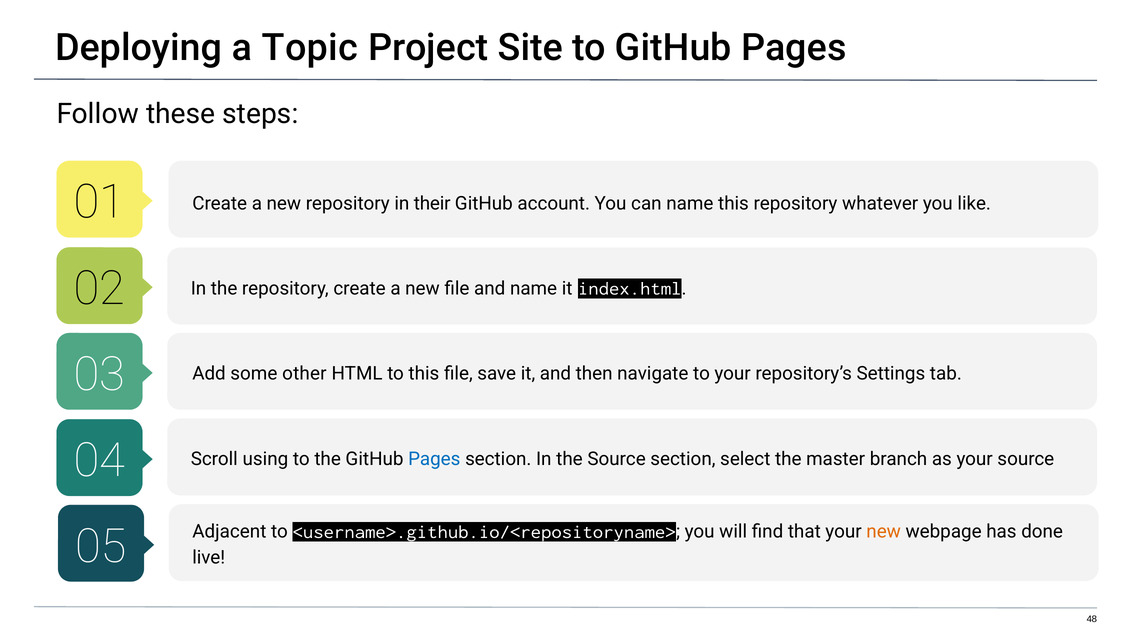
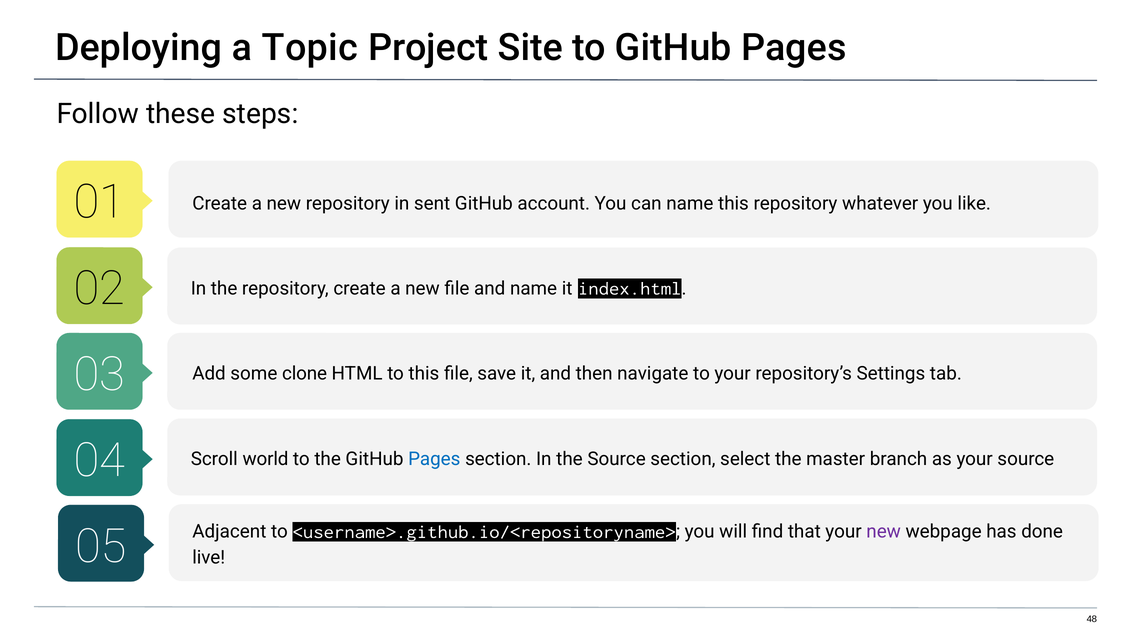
their: their -> sent (432, 204)
other: other -> clone (305, 374)
using: using -> world (265, 459)
new colour: orange -> purple (884, 532)
